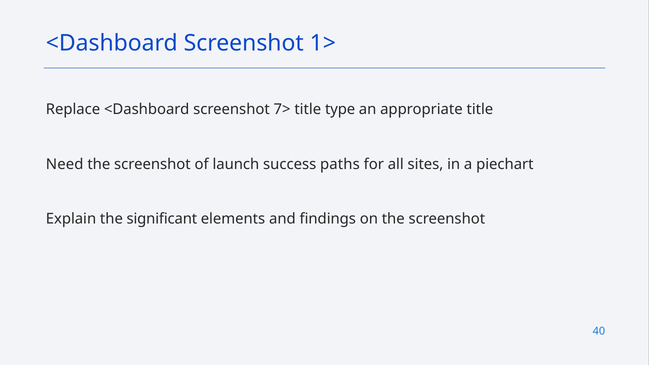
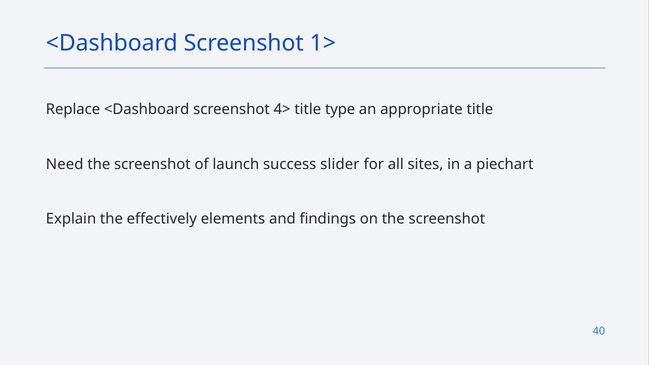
7>: 7> -> 4> (282, 110)
paths: paths -> slider (340, 164)
significant: significant -> effectively (162, 219)
